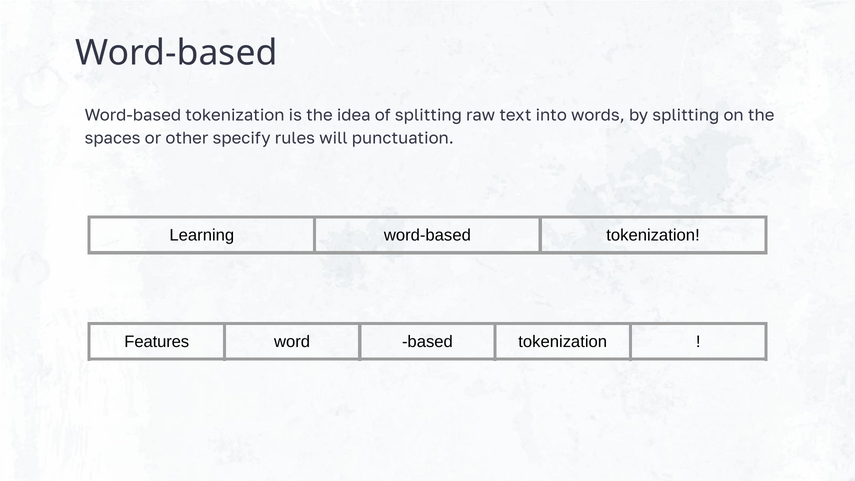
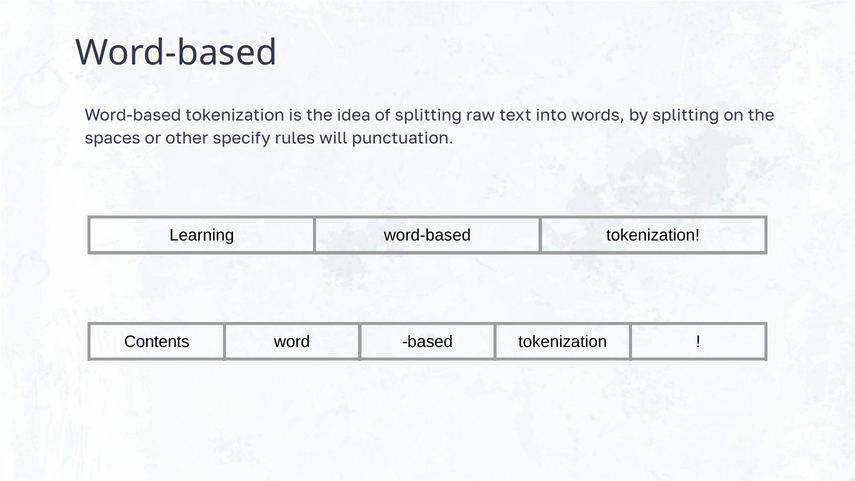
Features: Features -> Contents (157, 342)
